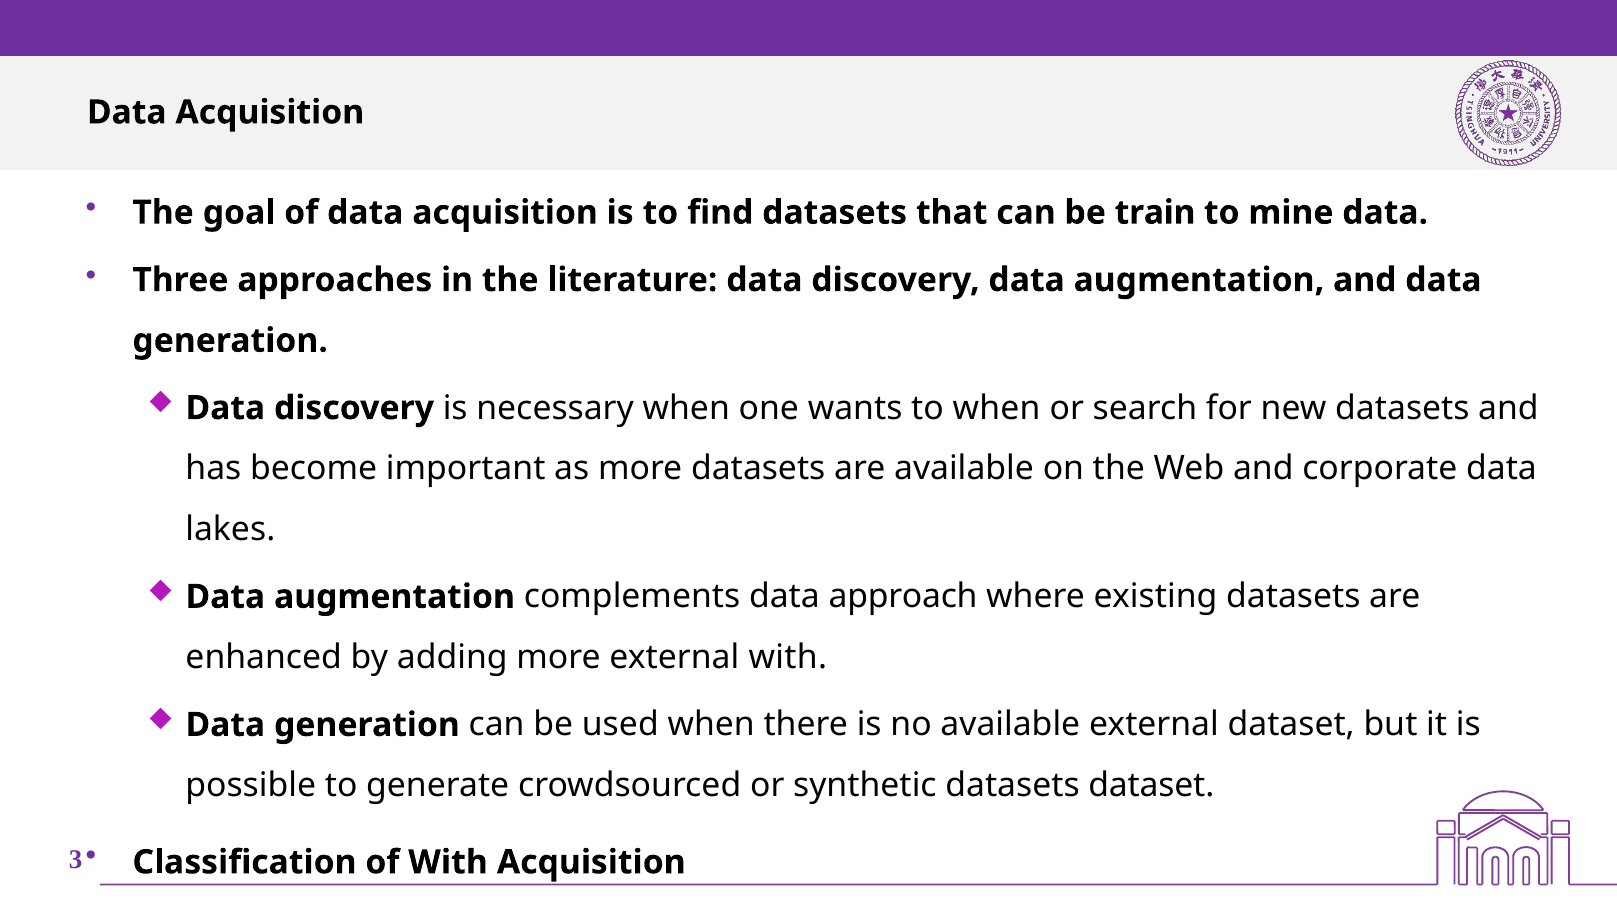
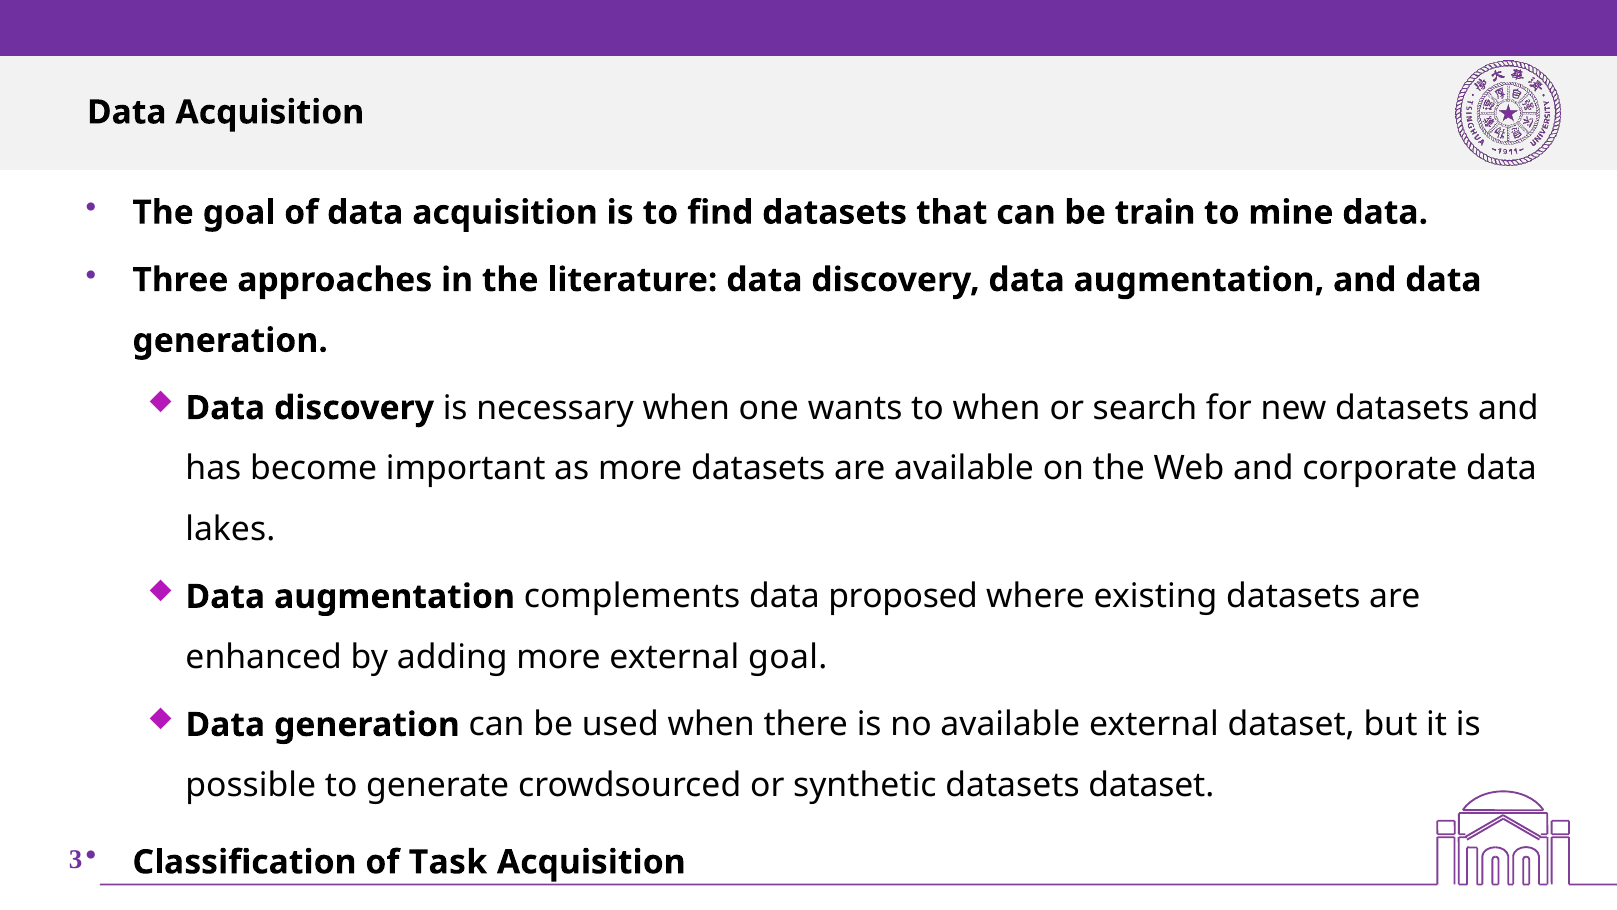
approach: approach -> proposed (903, 596)
external with: with -> goal (788, 657)
of With: With -> Task (448, 862)
